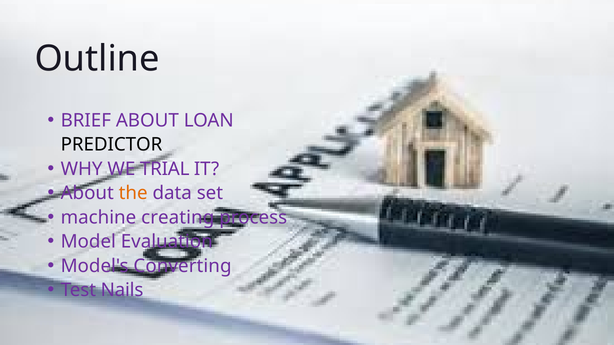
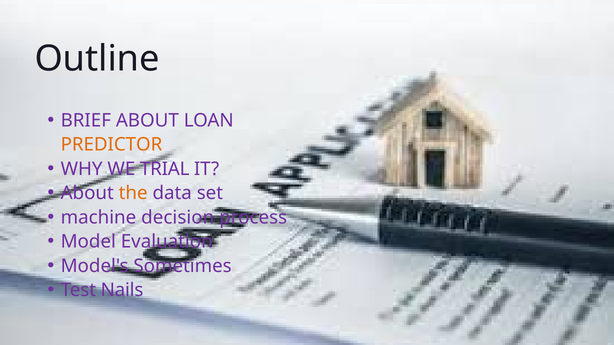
PREDICTOR colour: black -> orange (112, 145)
creating: creating -> decision (178, 218)
Converting: Converting -> Sometimes (183, 266)
